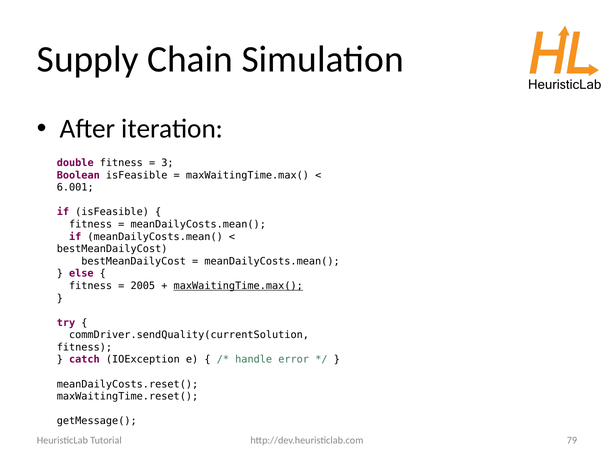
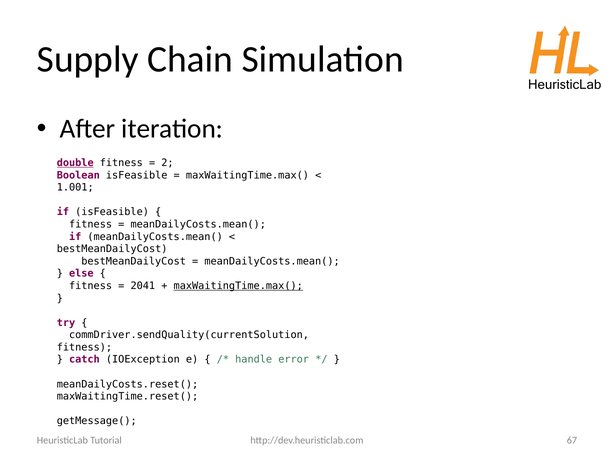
double underline: none -> present (75, 163)
3: 3 -> 2 (168, 163)
6.001: 6.001 -> 1.001 (75, 187)
2005: 2005 -> 2041 (143, 286)
79: 79 -> 67 (572, 440)
